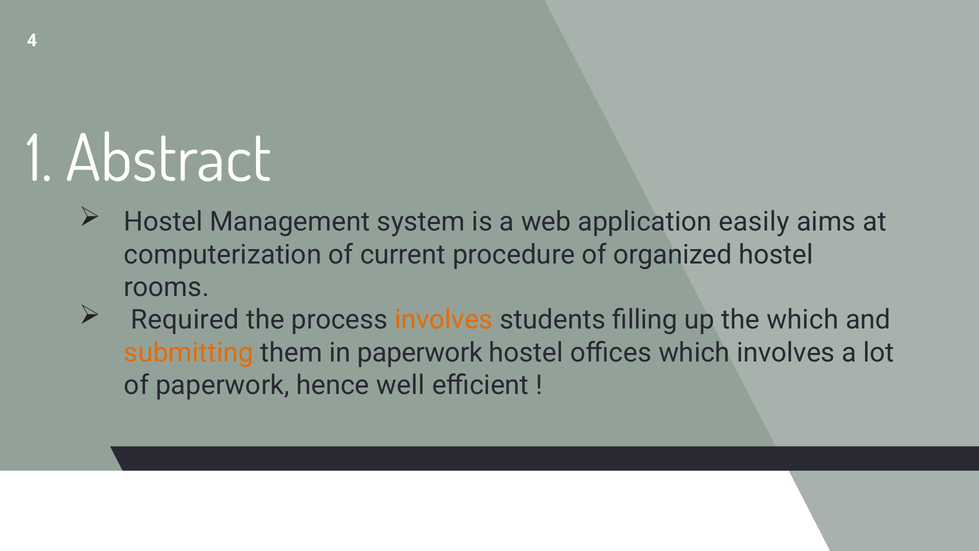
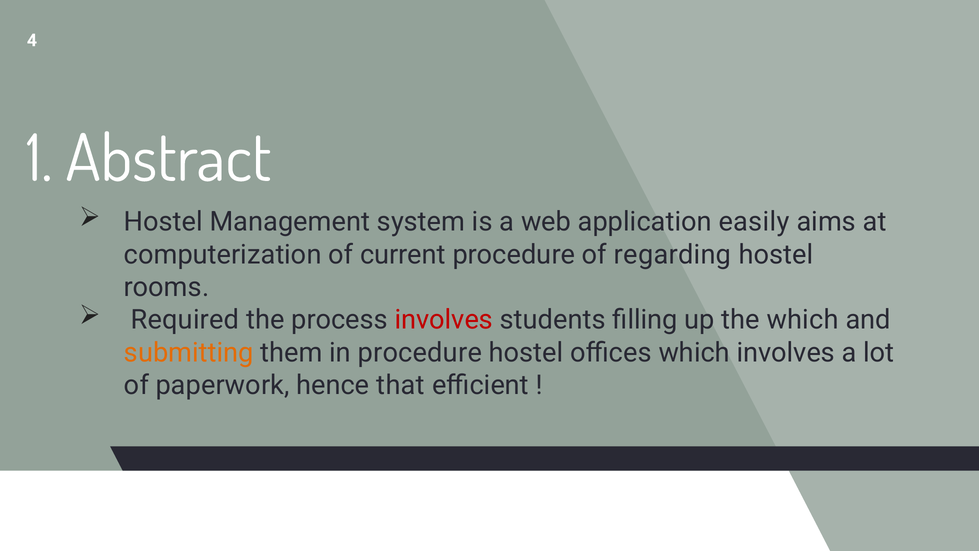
organized: organized -> regarding (673, 254)
involves colour: orange -> red (444, 320)
in paperwork: paperwork -> procedure (420, 352)
well: well -> that (401, 385)
